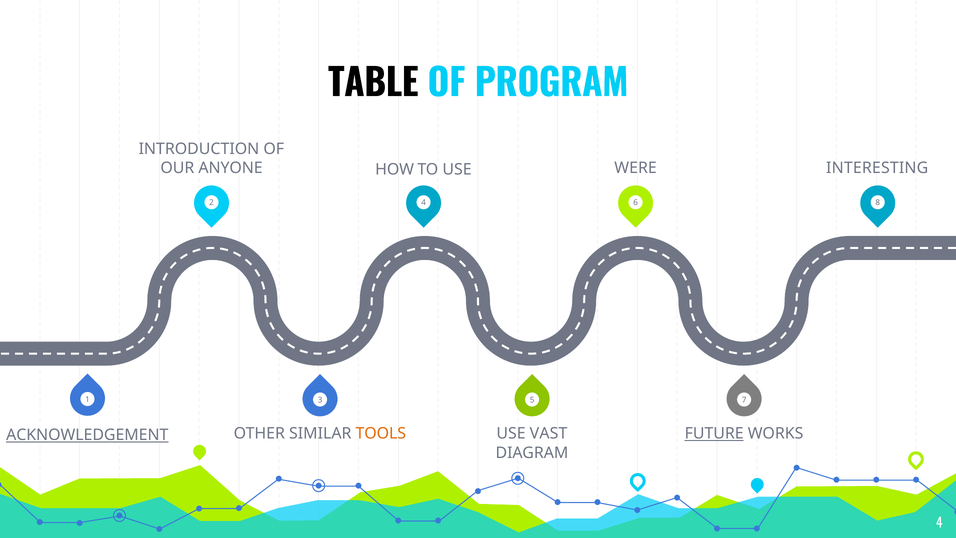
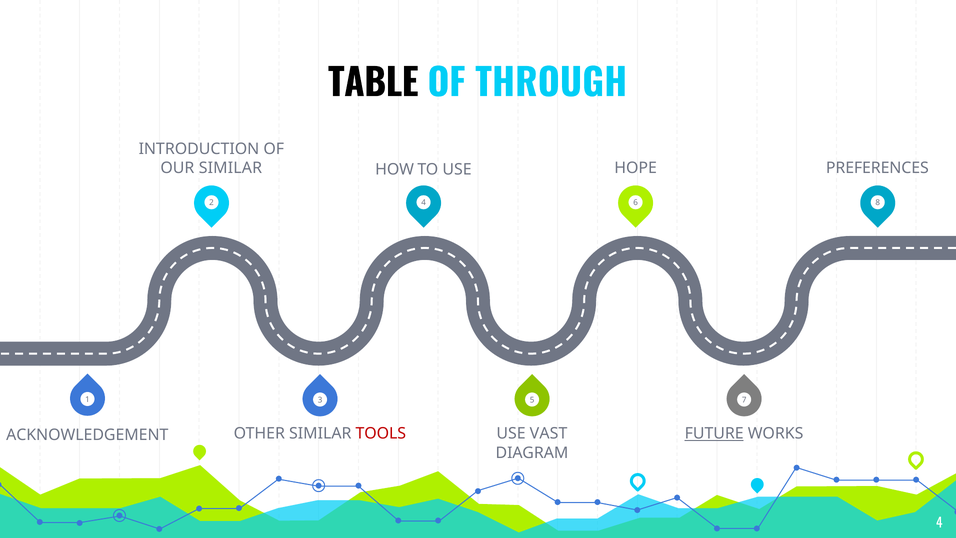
PROGRAM: PROGRAM -> THROUGH (551, 84)
OUR ANYONE: ANYONE -> SIMILAR (230, 168)
WERE: WERE -> HOPE (636, 168)
INTERESTING: INTERESTING -> PREFERENCES (877, 168)
TOOLS colour: orange -> red (381, 433)
ACKNOWLEDGEMENT underline: present -> none (87, 435)
